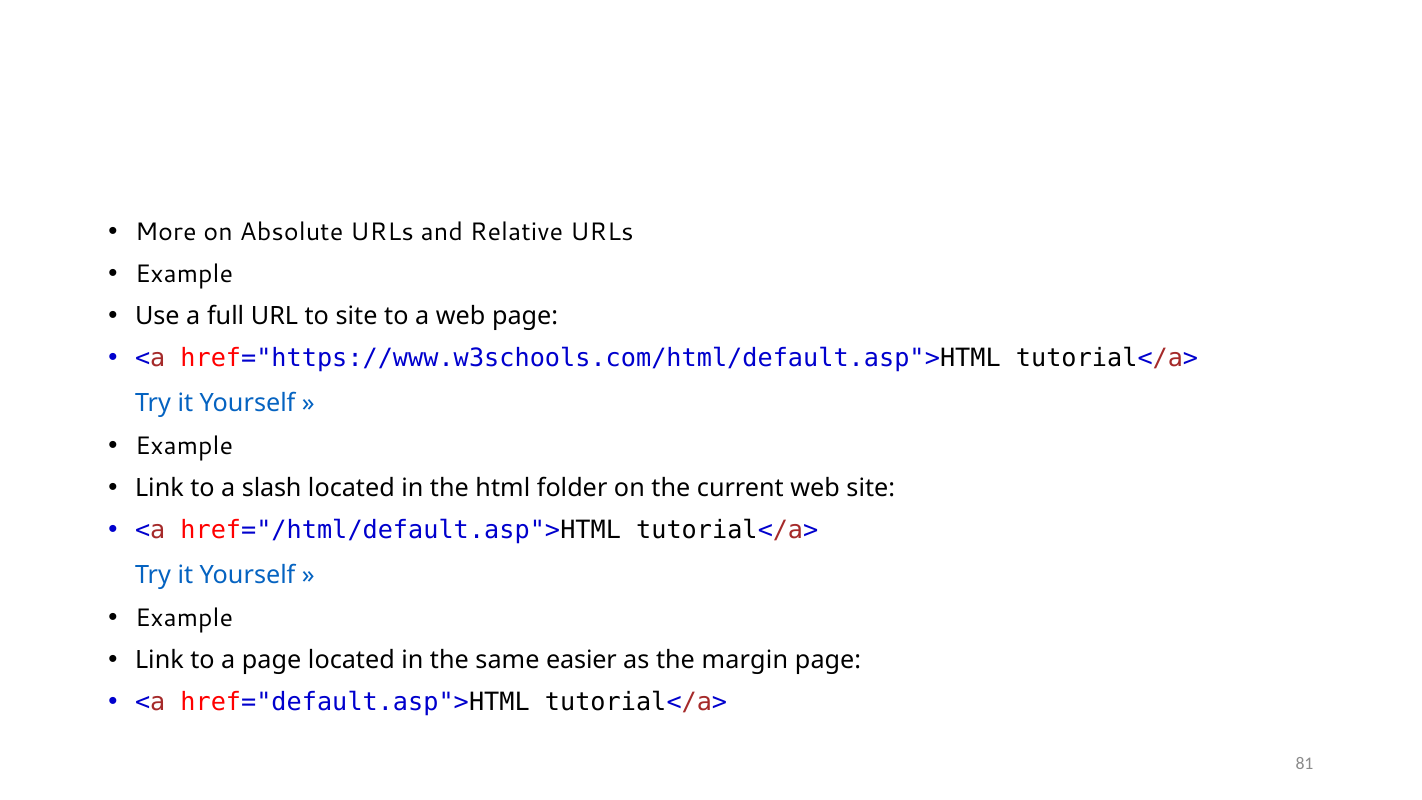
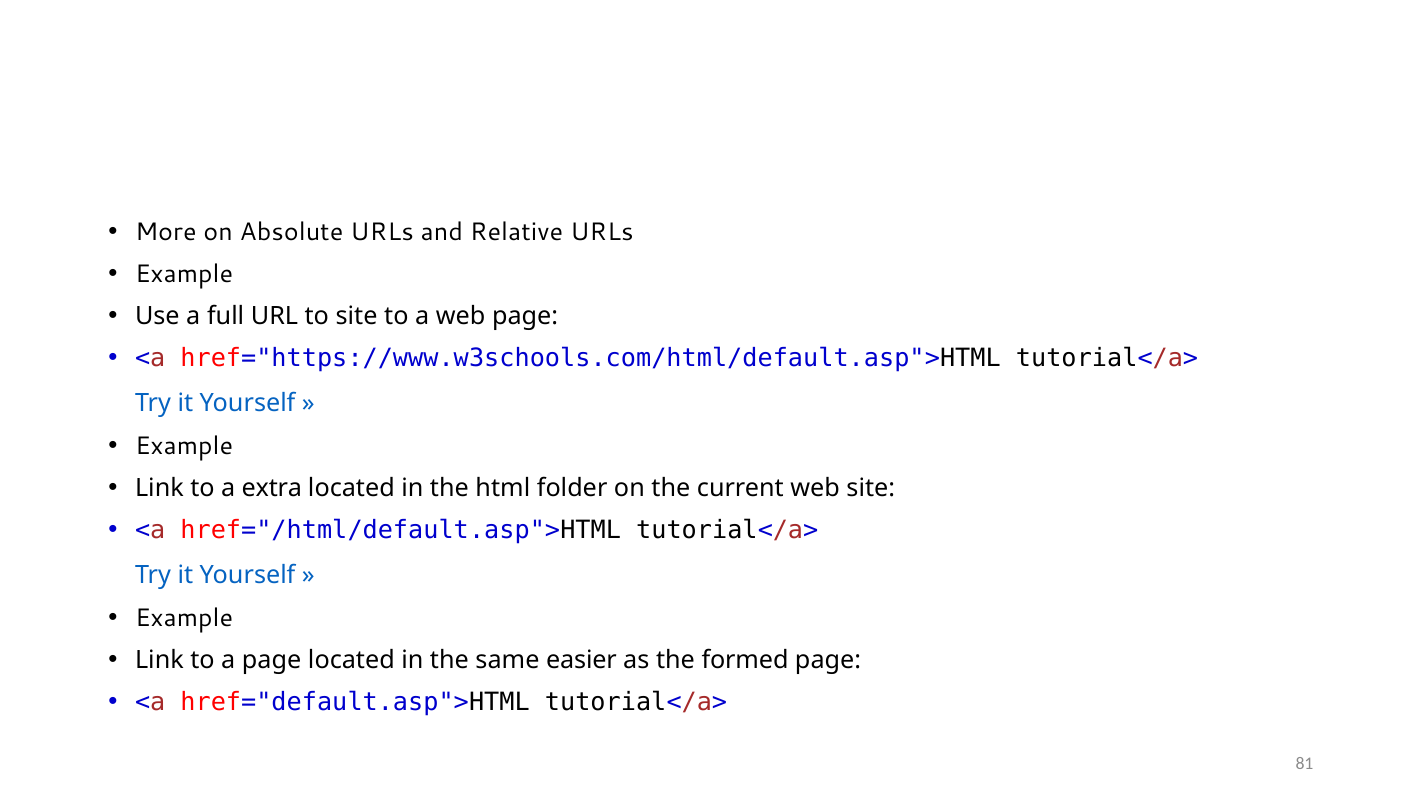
slash: slash -> extra (272, 488)
margin: margin -> formed (745, 660)
